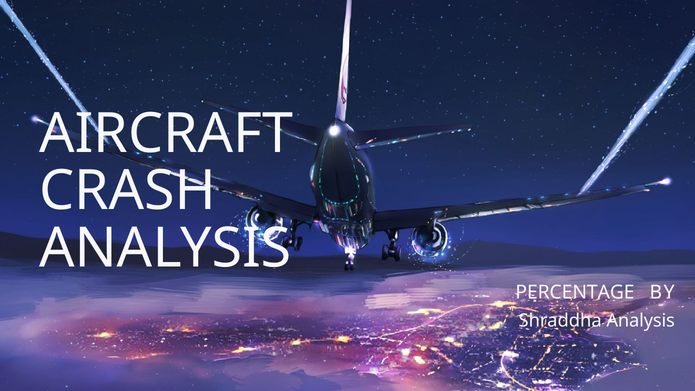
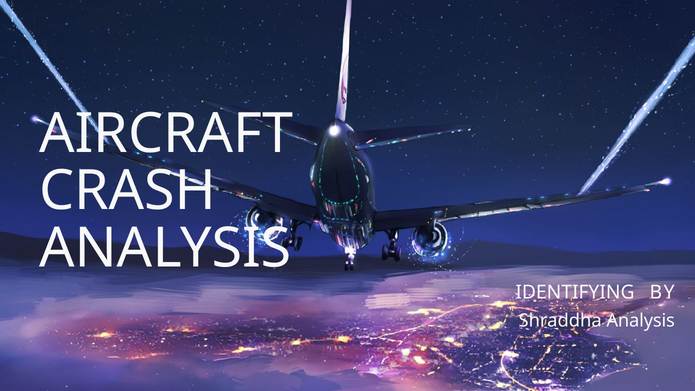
PERCENTAGE: PERCENTAGE -> IDENTIFYING (575, 292)
